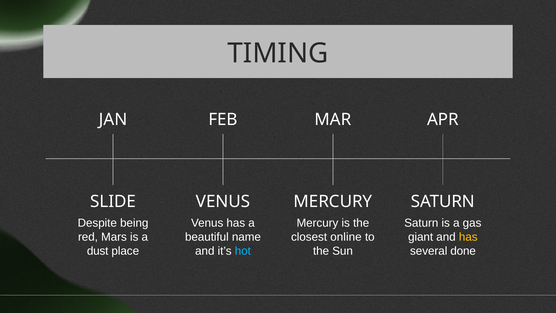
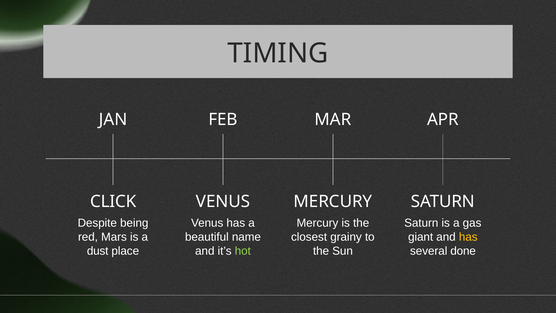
SLIDE: SLIDE -> CLICK (113, 201)
online: online -> grainy (346, 237)
hot colour: light blue -> light green (243, 251)
